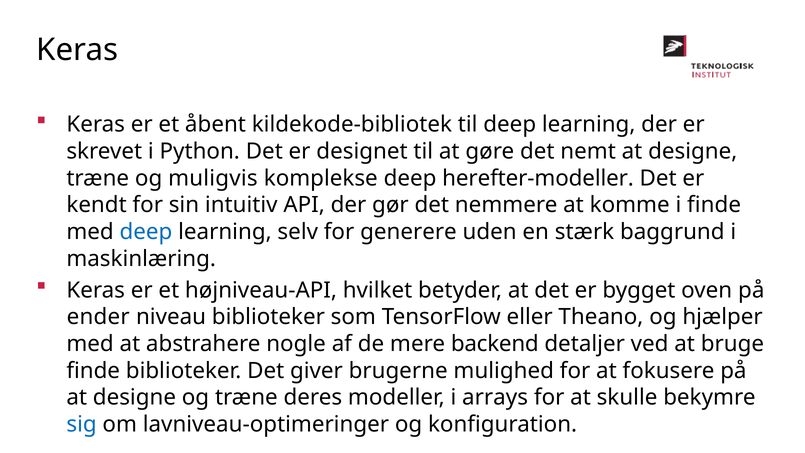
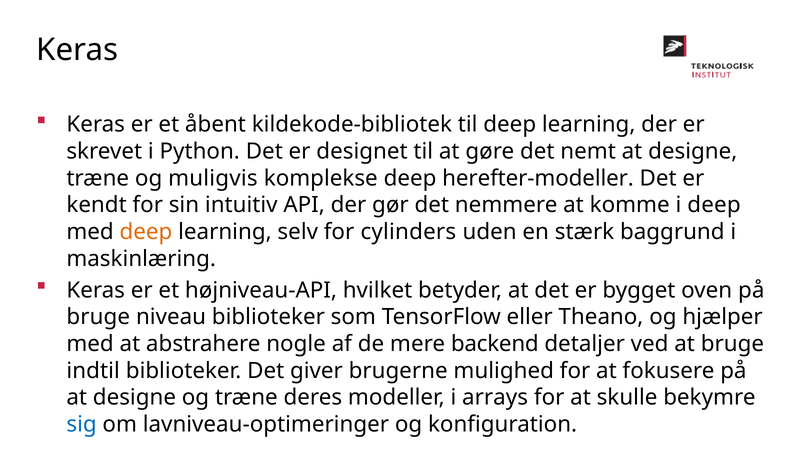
i finde: finde -> deep (714, 205)
deep colour: blue -> orange (146, 232)
generere: generere -> cylinders (408, 232)
ender: ender -> bruge (98, 317)
finde: finde -> indtil (93, 371)
